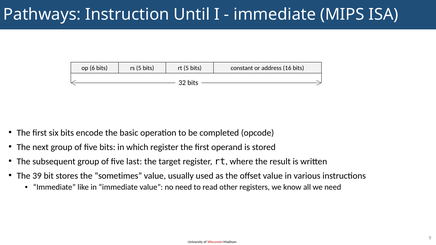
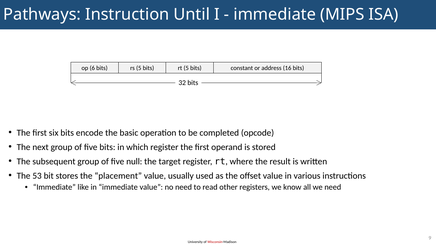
last: last -> null (134, 162)
39: 39 -> 53 (37, 176)
sometimes: sometimes -> placement (118, 176)
